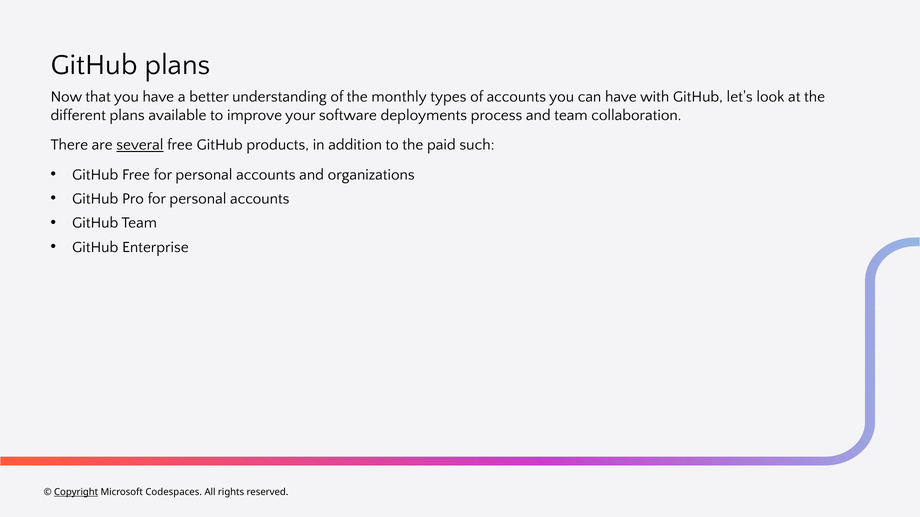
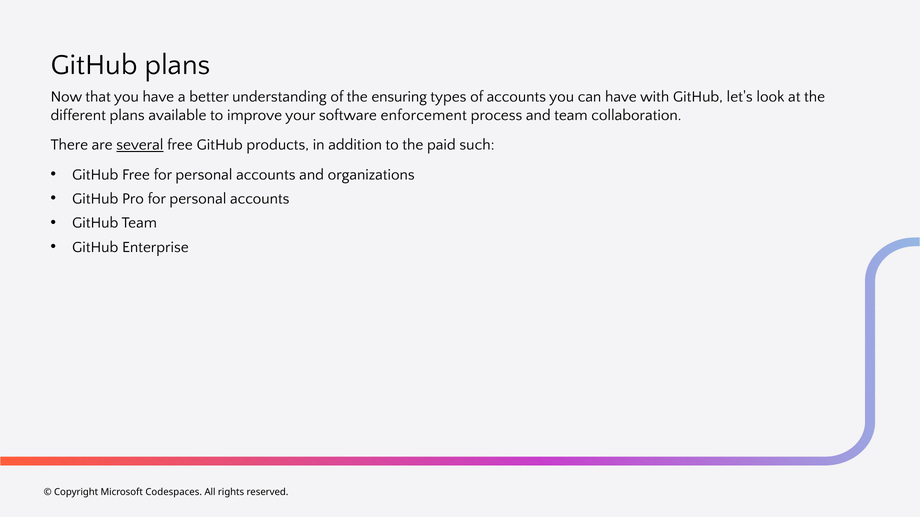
monthly: monthly -> ensuring (399, 97)
deployments: deployments -> enforcement (424, 115)
Copyright underline: present -> none (76, 493)
